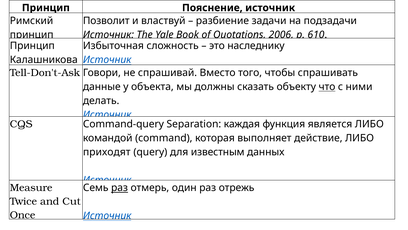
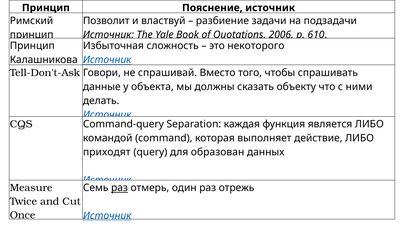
наследнику: наследнику -> некоторого (256, 46)
что underline: present -> none (327, 87)
известным: известным -> образован (218, 152)
